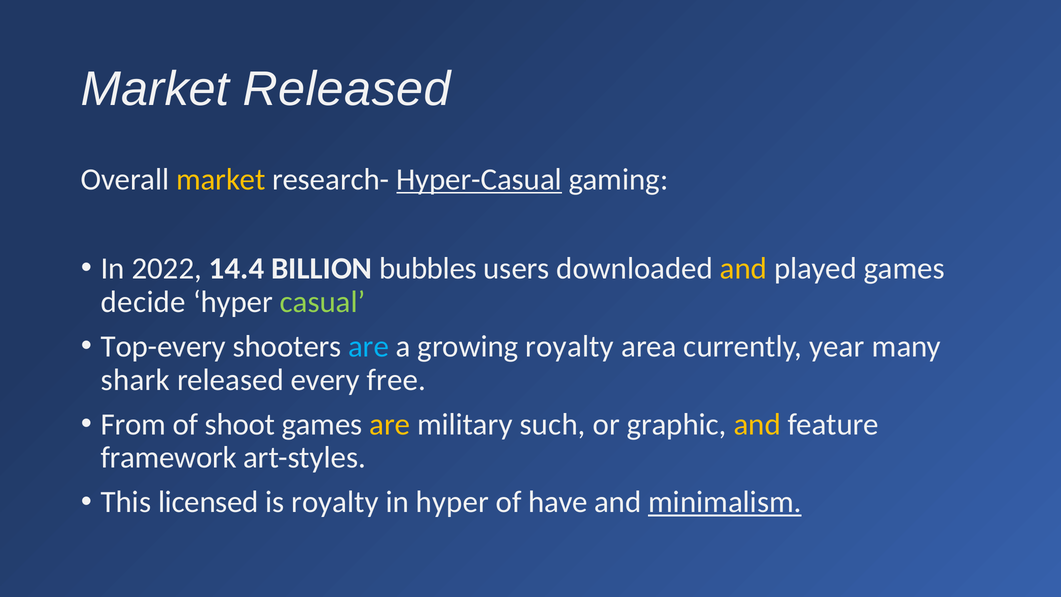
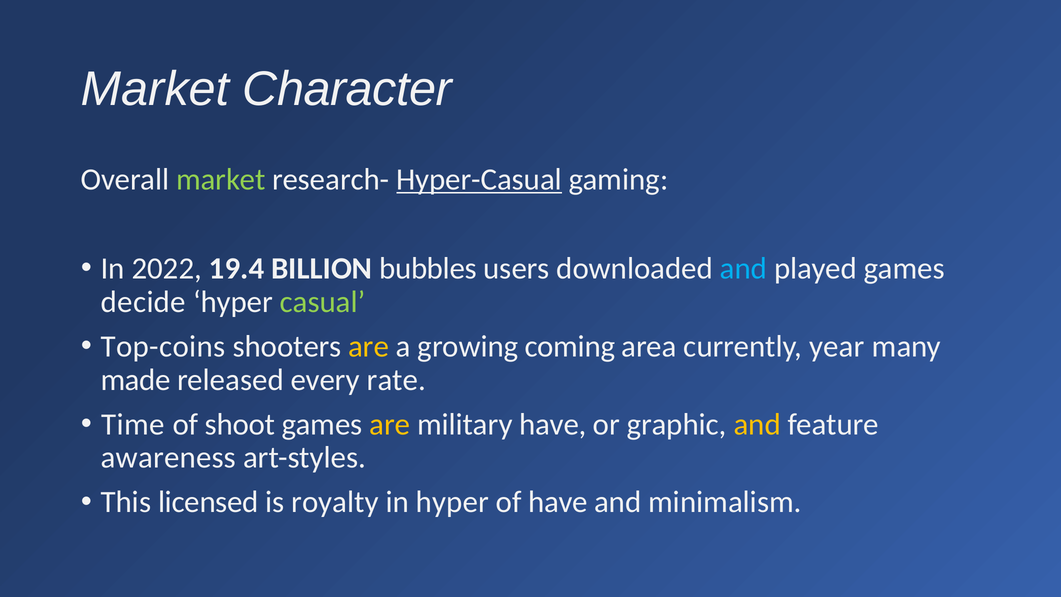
Market Released: Released -> Character (347, 89)
market colour: yellow -> light green (221, 179)
14.4: 14.4 -> 19.4 (237, 268)
and colour: yellow -> light blue (744, 268)
Top-every: Top-every -> Top-coins (163, 346)
are colour: light blue -> yellow (369, 346)
growing royalty: royalty -> coming (570, 346)
shark: shark -> made (136, 380)
free: free -> rate (396, 380)
From: From -> Time (133, 424)
military such: such -> have (553, 424)
framework: framework -> awareness (168, 458)
minimalism underline: present -> none (725, 502)
